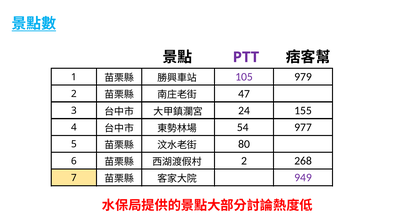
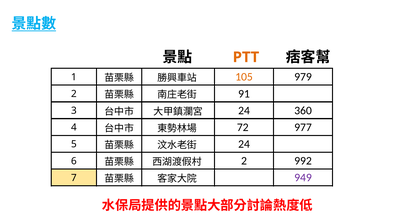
PTT colour: purple -> orange (246, 57)
105 colour: purple -> orange (244, 77)
47: 47 -> 91 (244, 94)
155: 155 -> 360 (303, 111)
54: 54 -> 72 (243, 127)
80: 80 -> 24 (244, 144)
268: 268 -> 992 (303, 161)
